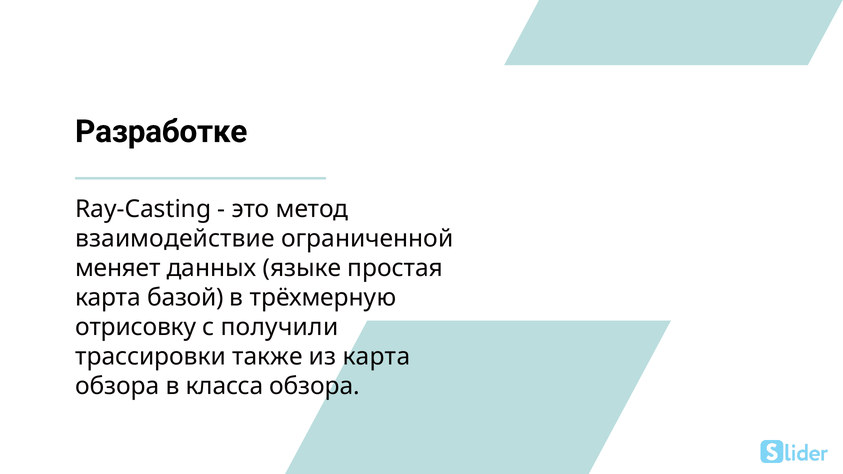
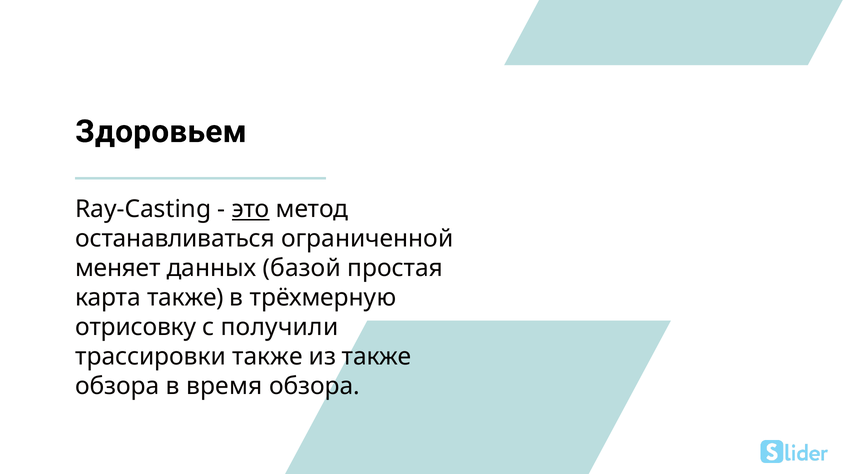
Разработке: Разработке -> Здоровьем (161, 132)
это underline: none -> present (251, 209)
взаимодействие: взаимодействие -> останавливаться (175, 239)
языке: языке -> базой (302, 268)
карта базой: базой -> также (185, 298)
из карта: карта -> также (377, 357)
класса: класса -> время (224, 386)
